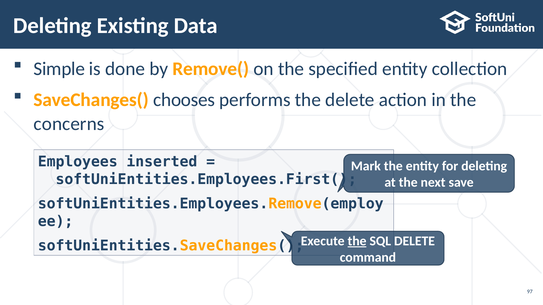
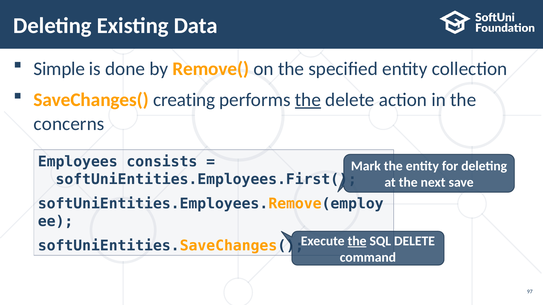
chooses: chooses -> creating (184, 100)
the underline: none -> present (308, 100)
inserted: inserted -> consists (162, 162)
